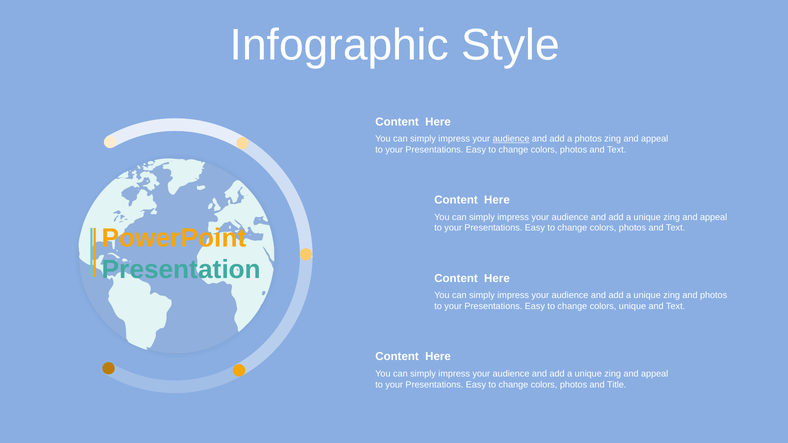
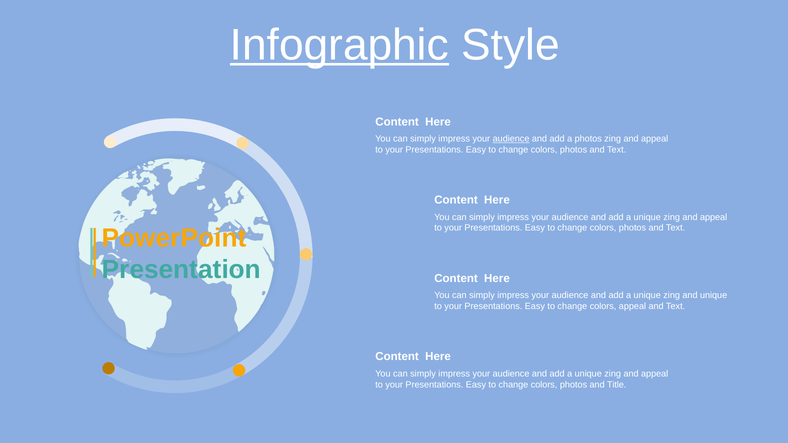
Infographic underline: none -> present (339, 45)
and photos: photos -> unique (714, 296)
colors unique: unique -> appeal (632, 306)
